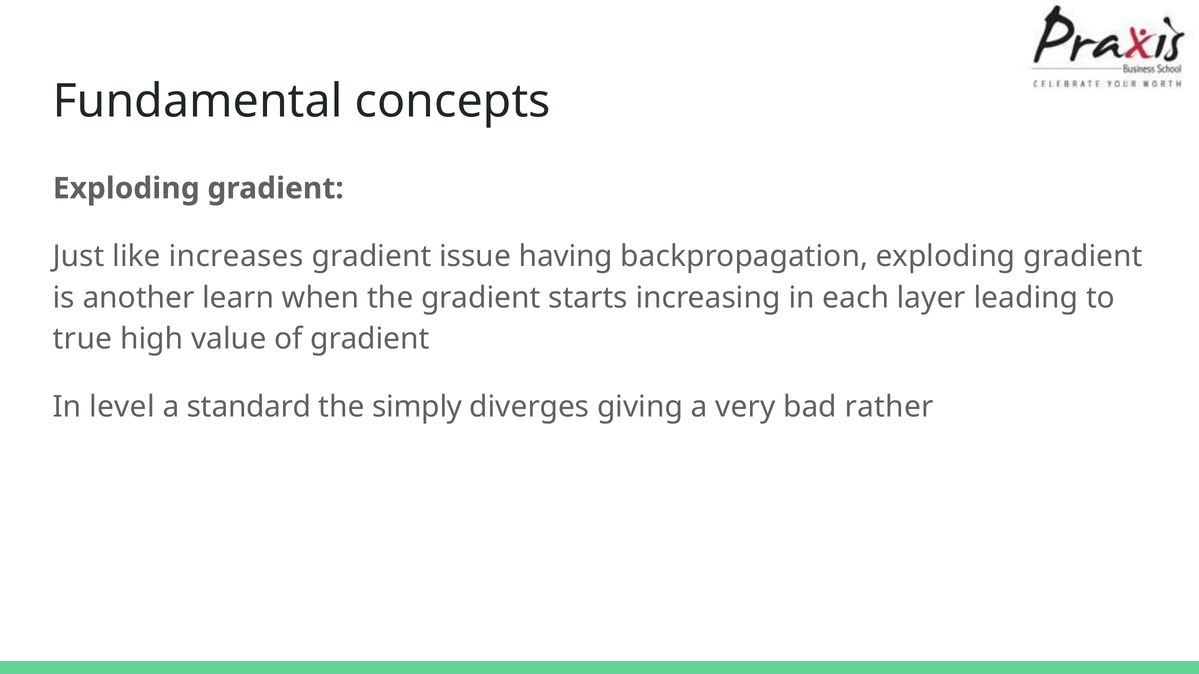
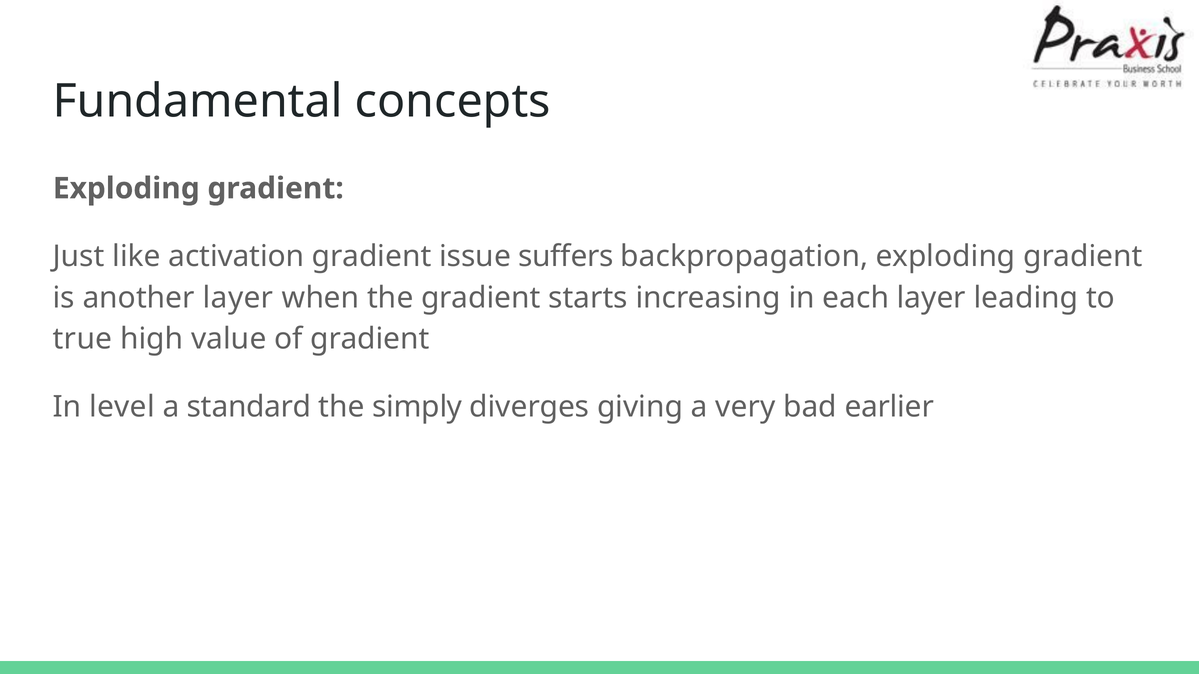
increases: increases -> activation (236, 257)
having: having -> suffers (566, 257)
another learn: learn -> layer (238, 298)
rather: rather -> earlier (889, 407)
